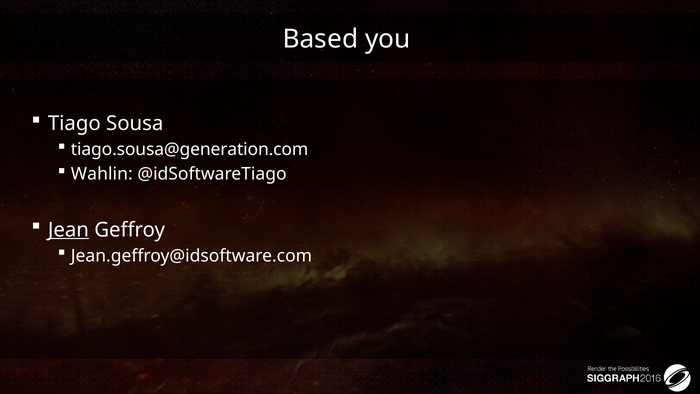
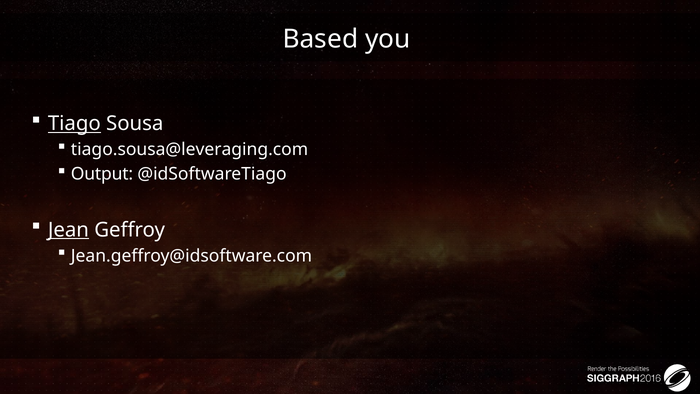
Tiago underline: none -> present (74, 124)
tiago.sousa@generation.com: tiago.sousa@generation.com -> tiago.sousa@leveraging.com (190, 150)
Wahlin: Wahlin -> Output (102, 174)
